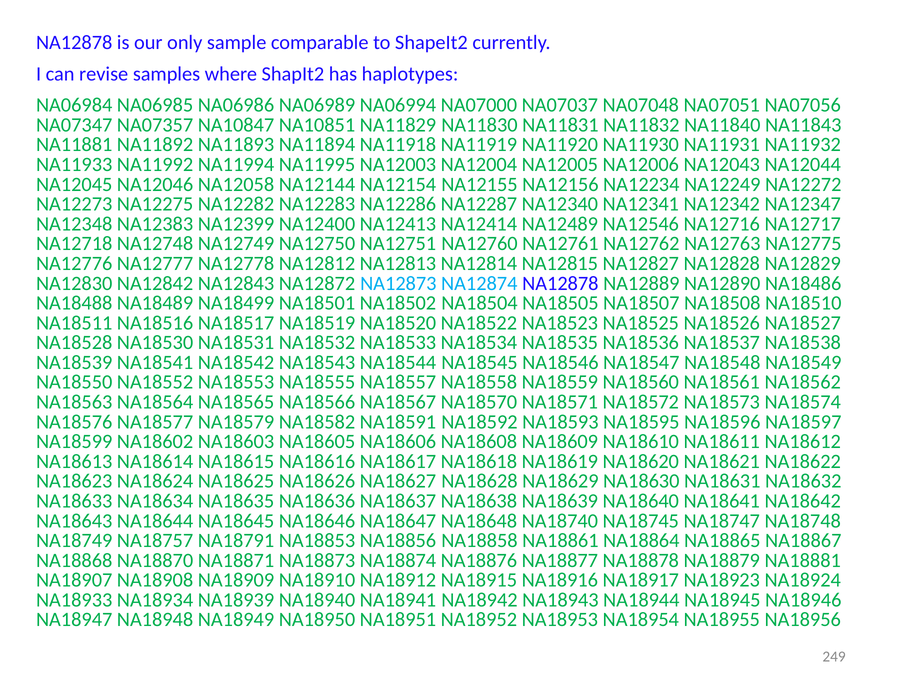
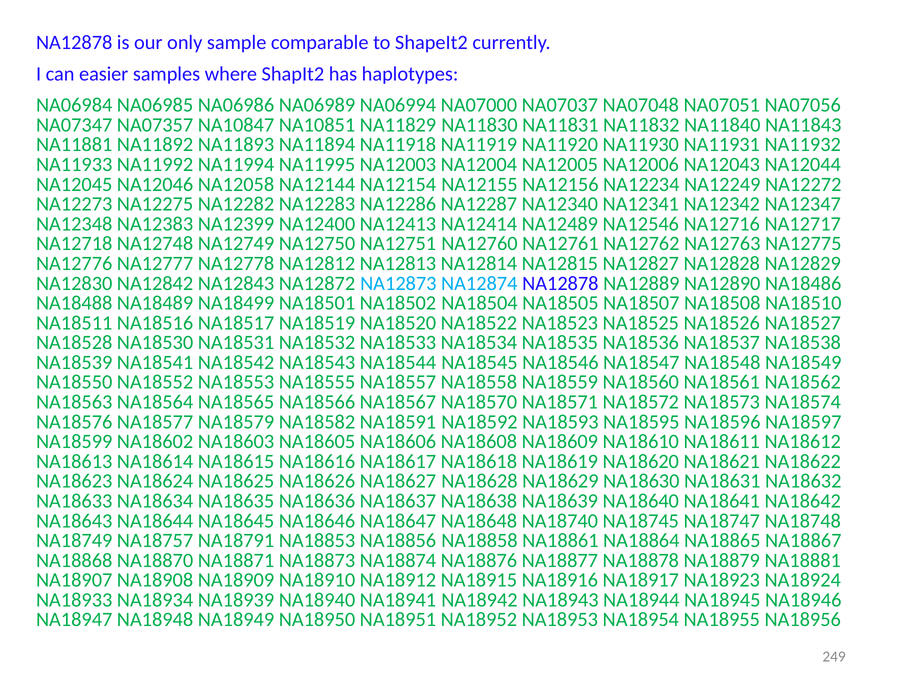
revise: revise -> easier (104, 74)
